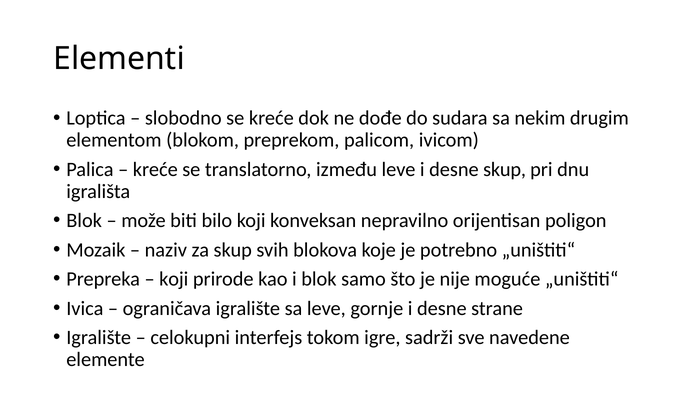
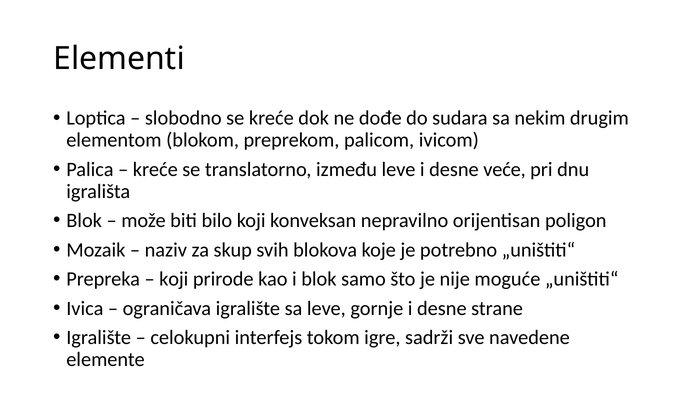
desne skup: skup -> veće (505, 169)
